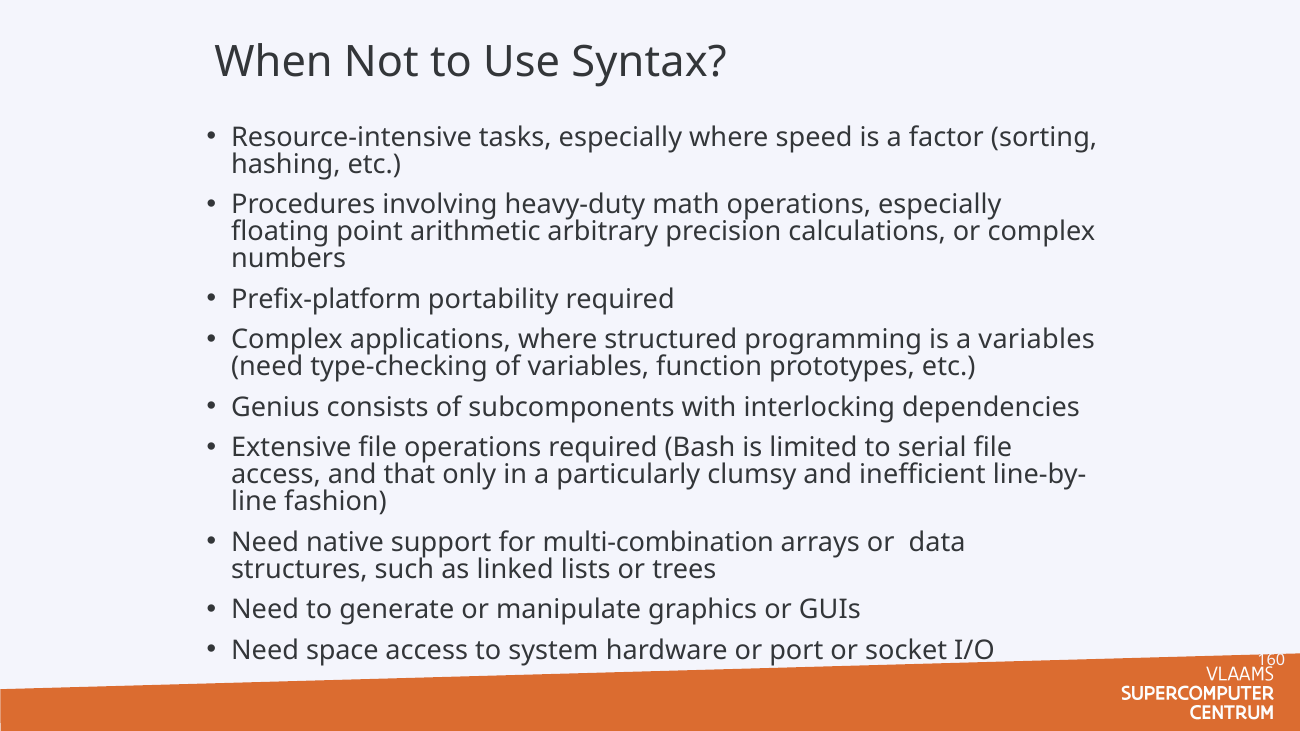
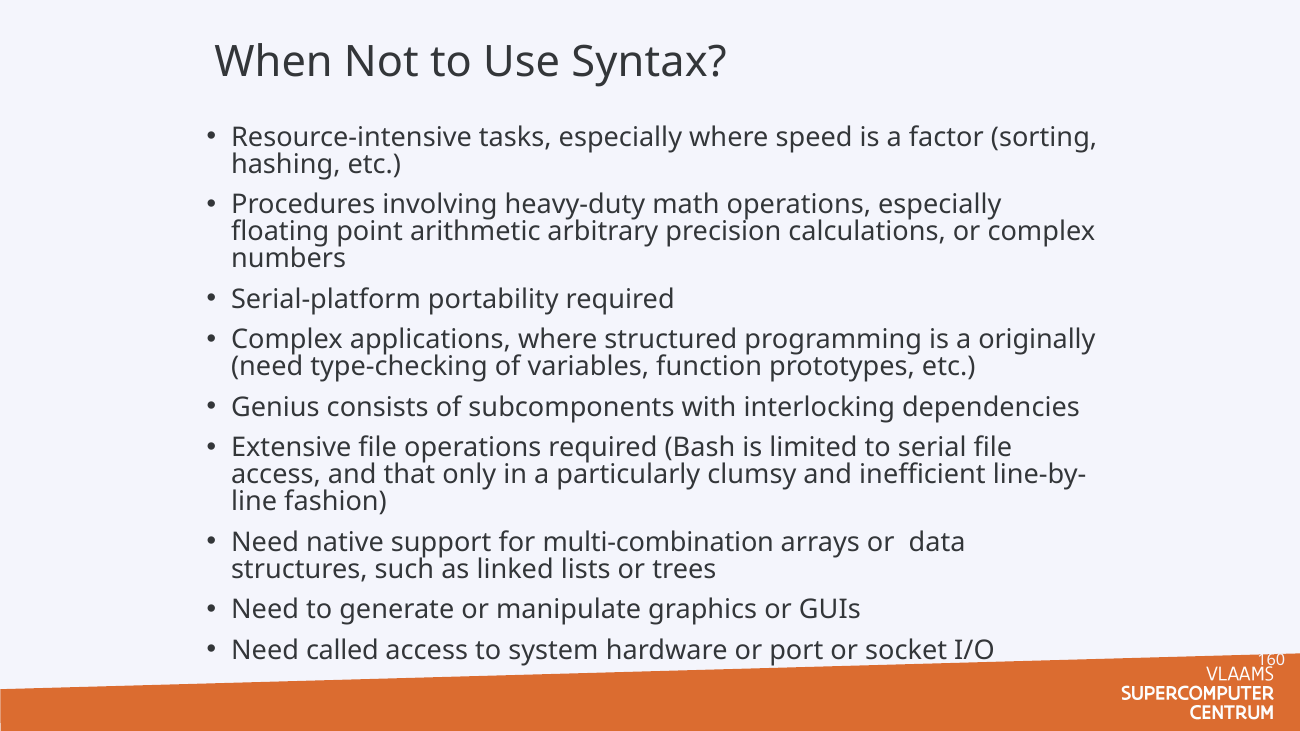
Prefix-platform: Prefix-platform -> Serial-platform (326, 299)
a variables: variables -> originally (1037, 340)
space: space -> called (342, 650)
